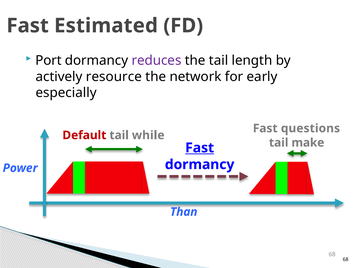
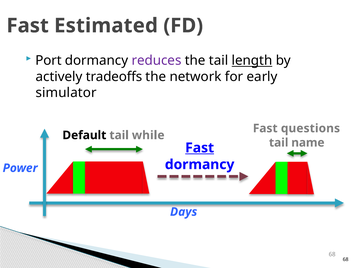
length underline: none -> present (252, 60)
resource: resource -> tradeoffs (114, 77)
especially: especially -> simulator (66, 93)
Default colour: red -> black (84, 135)
make: make -> name (308, 143)
Than: Than -> Days (184, 212)
